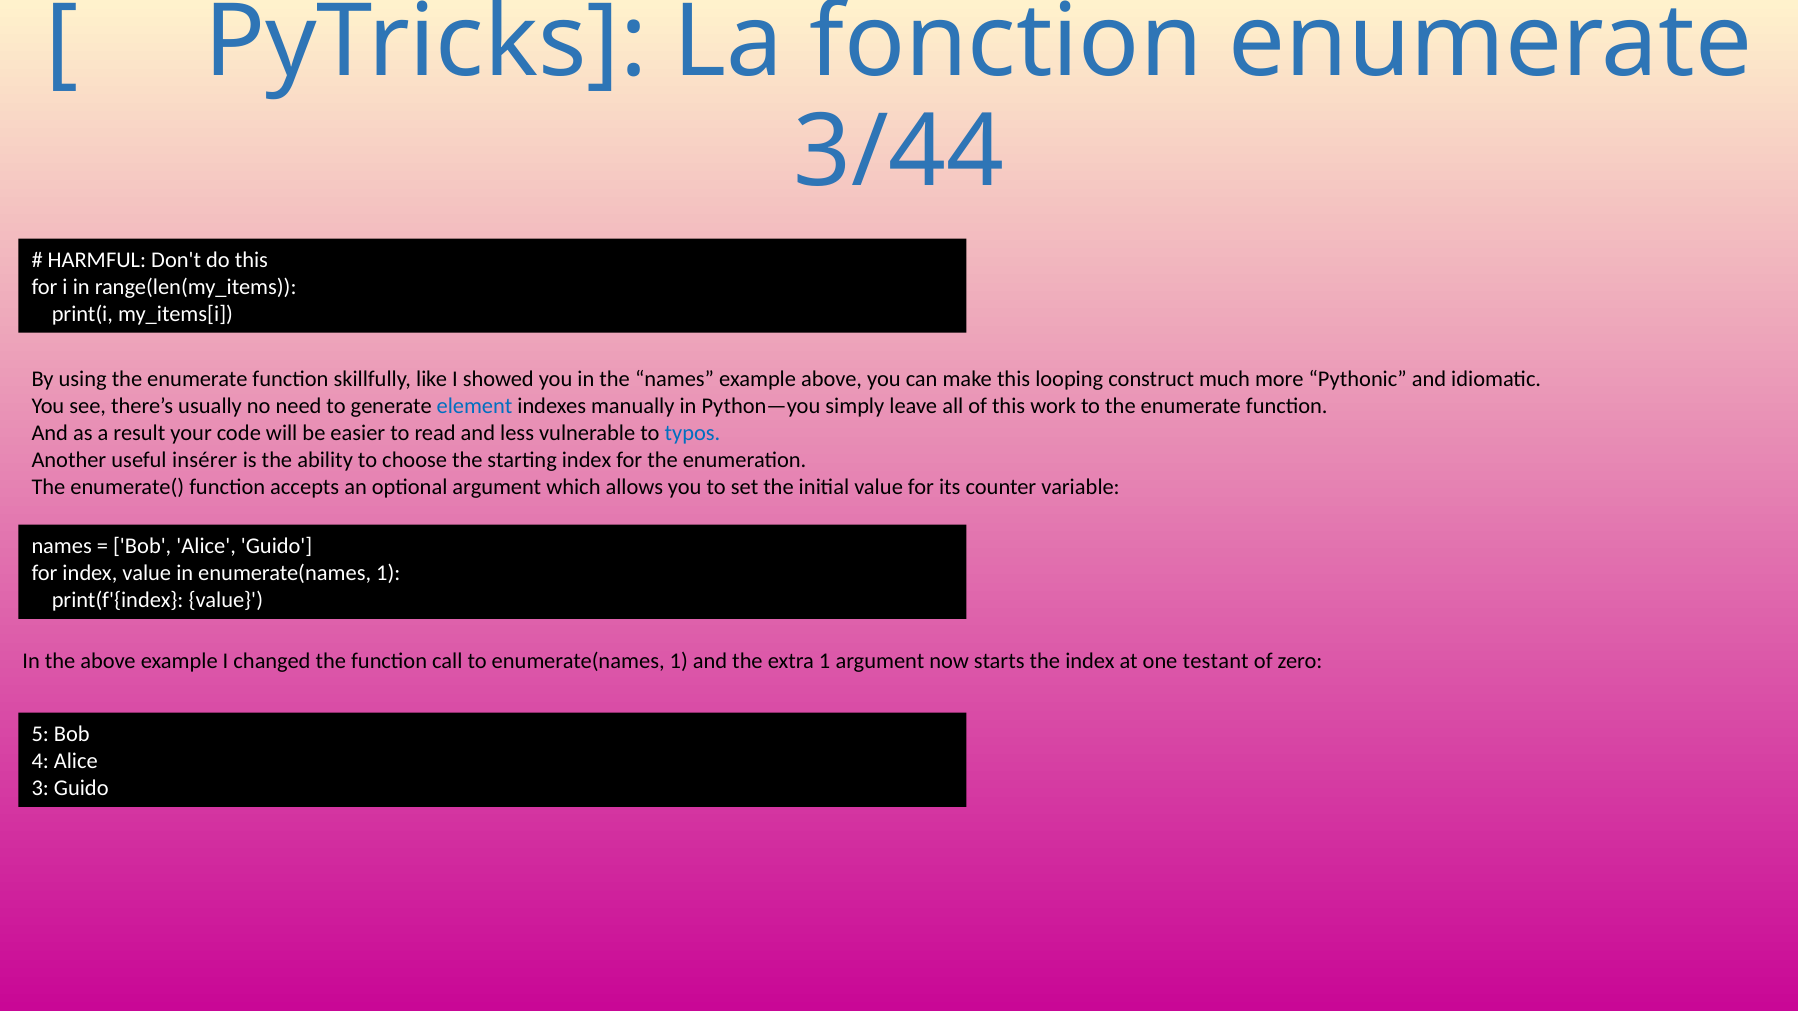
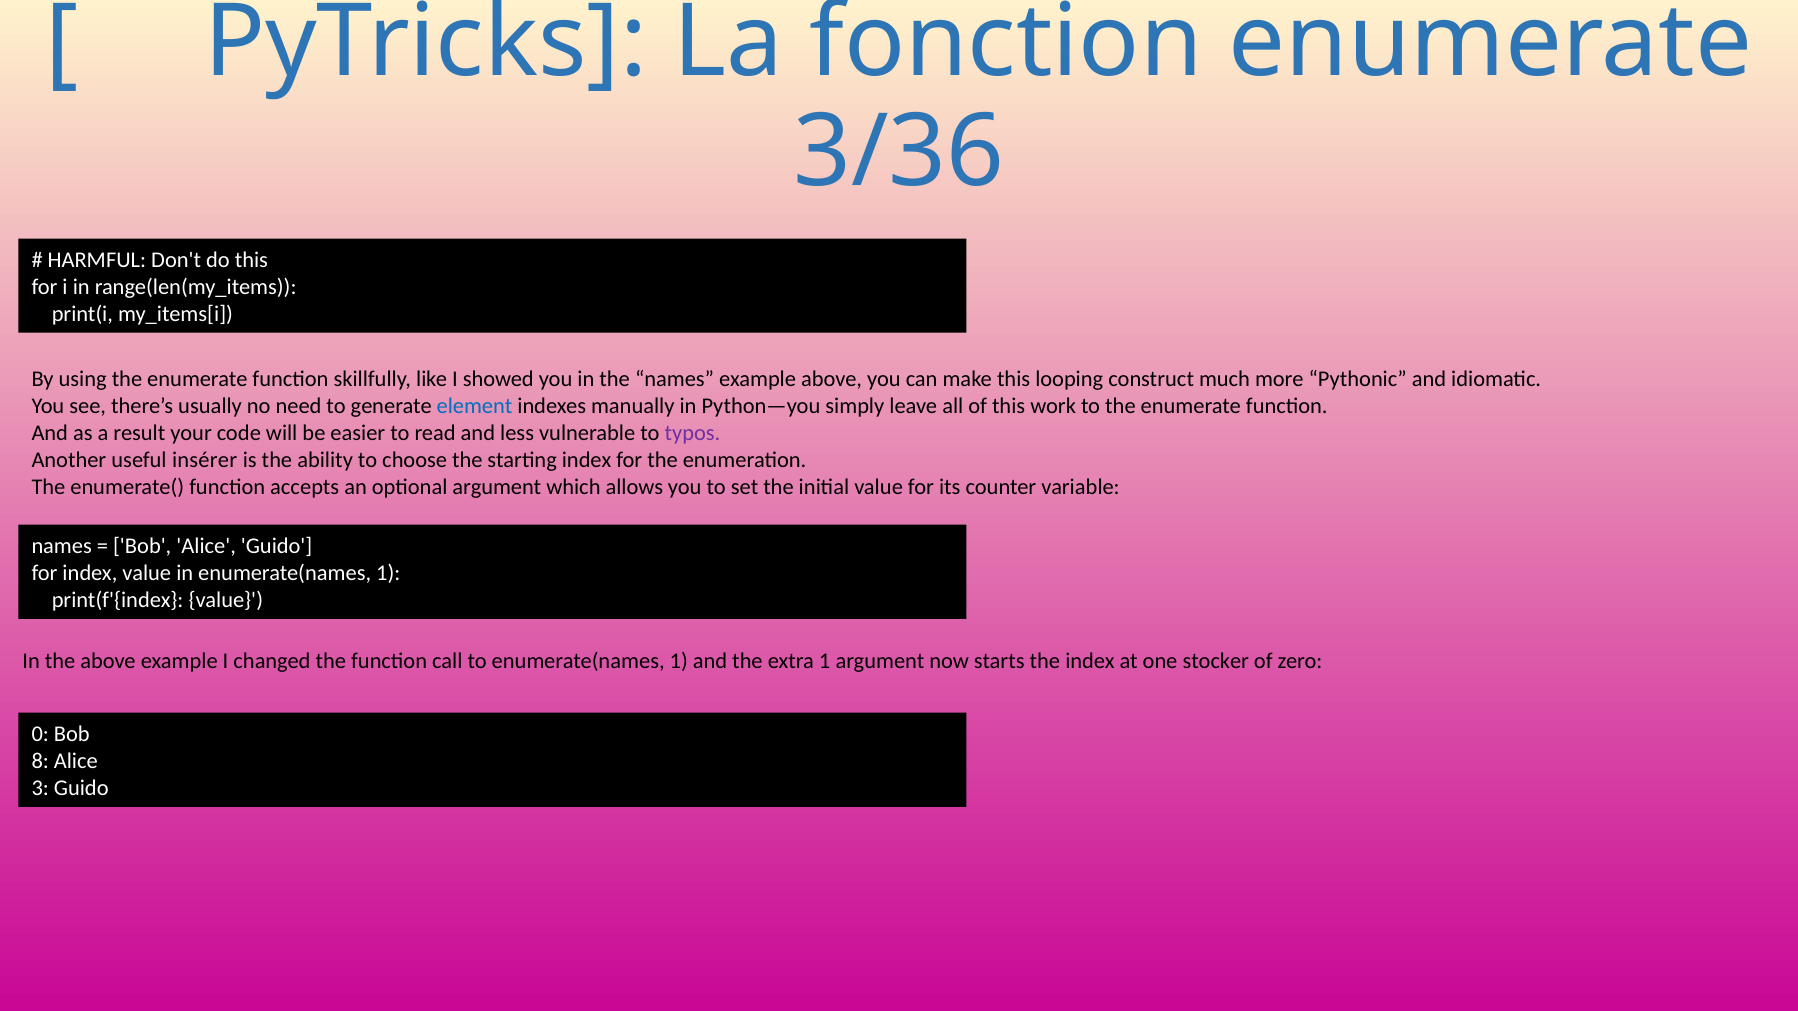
3/44: 3/44 -> 3/36 (899, 152)
typos colour: blue -> purple (692, 433)
testant: testant -> stocker (1216, 661)
5: 5 -> 0 (40, 735)
4: 4 -> 8 (40, 762)
